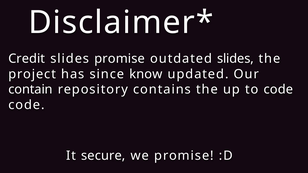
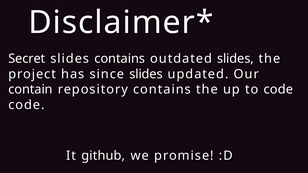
Credit: Credit -> Secret (27, 59)
slides promise: promise -> contains (120, 59)
since know: know -> slides (146, 74)
secure: secure -> github (103, 156)
